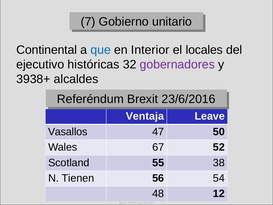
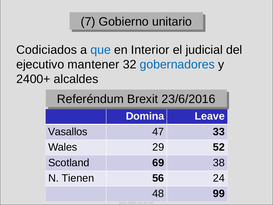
Continental: Continental -> Codiciados (47, 50)
locales: locales -> judicial (204, 50)
históricas: históricas -> mantener (93, 64)
gobernadores colour: purple -> blue (177, 64)
3938+: 3938+ -> 2400+ (33, 79)
Ventaja: Ventaja -> Domina (145, 116)
50: 50 -> 33 (219, 132)
67: 67 -> 29 (158, 147)
55: 55 -> 69 (158, 163)
54: 54 -> 24 (219, 178)
12: 12 -> 99 (219, 193)
